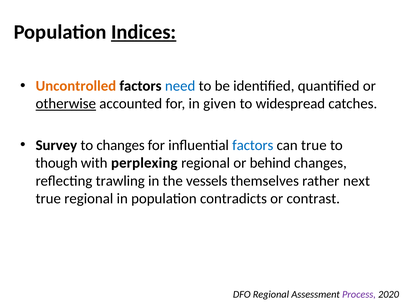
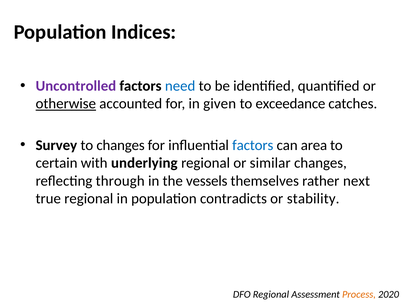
Indices underline: present -> none (144, 32)
Uncontrolled colour: orange -> purple (76, 86)
widespread: widespread -> exceedance (290, 104)
can true: true -> area (314, 145)
though: though -> certain (57, 163)
perplexing: perplexing -> underlying (144, 163)
behind: behind -> similar (270, 163)
trawling: trawling -> through (120, 181)
contrast: contrast -> stability (313, 199)
Process colour: purple -> orange (359, 295)
